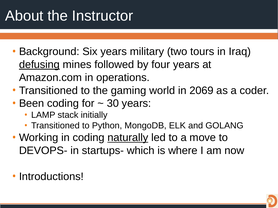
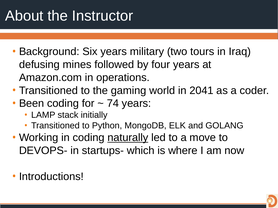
defusing underline: present -> none (39, 65)
2069: 2069 -> 2041 (201, 91)
30: 30 -> 74 (113, 104)
